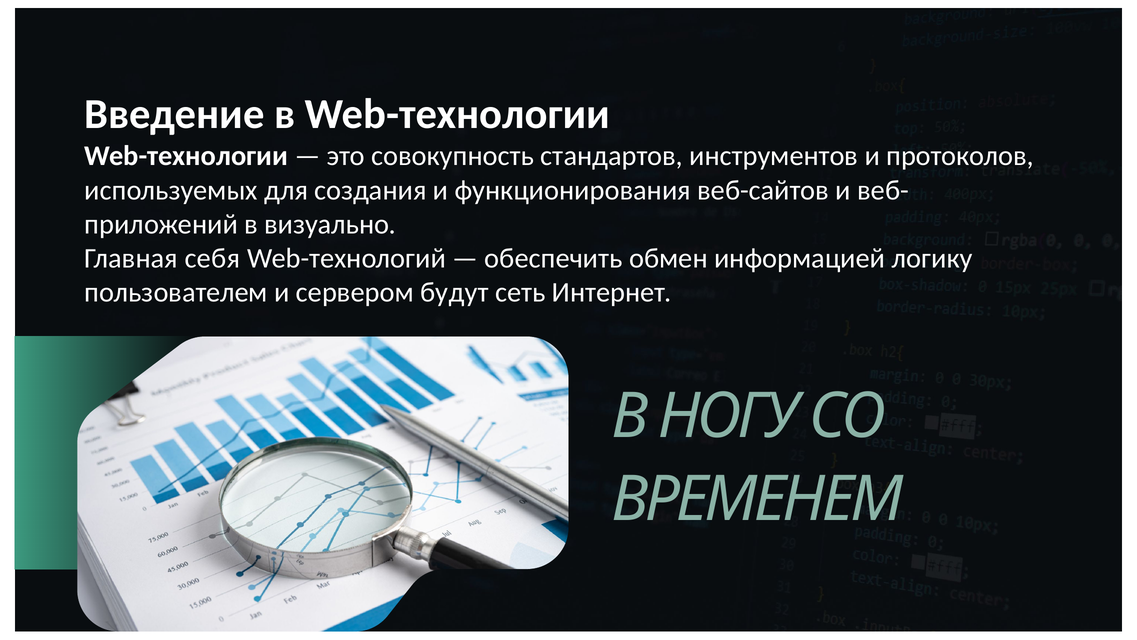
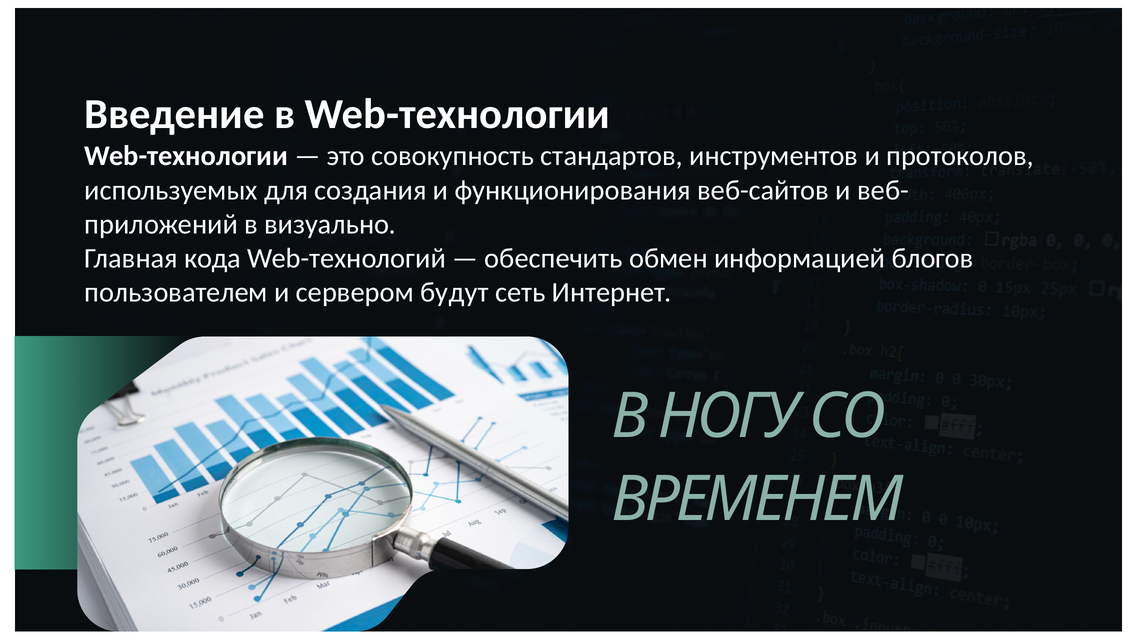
себя: себя -> кода (213, 258)
логику: логику -> блогов (932, 258)
